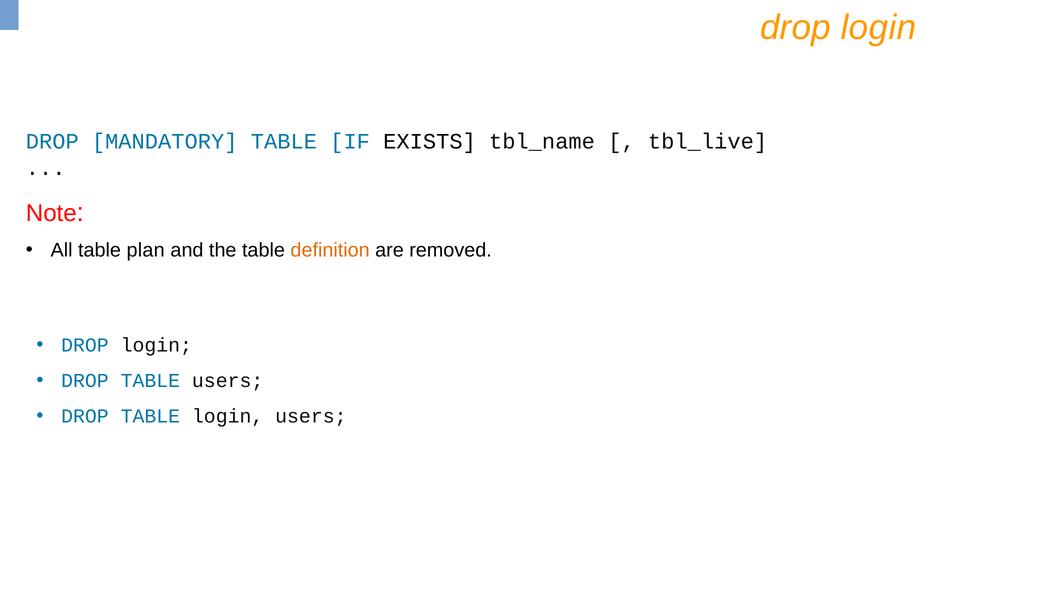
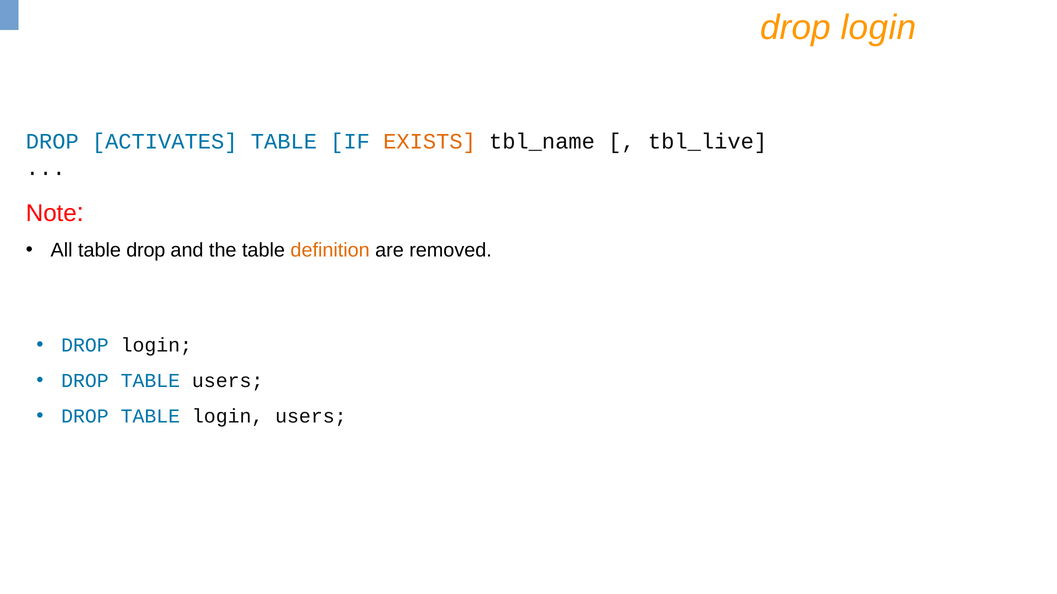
MANDATORY: MANDATORY -> ACTIVATES (165, 142)
EXISTS colour: black -> orange (430, 142)
table plan: plan -> drop (146, 251)
